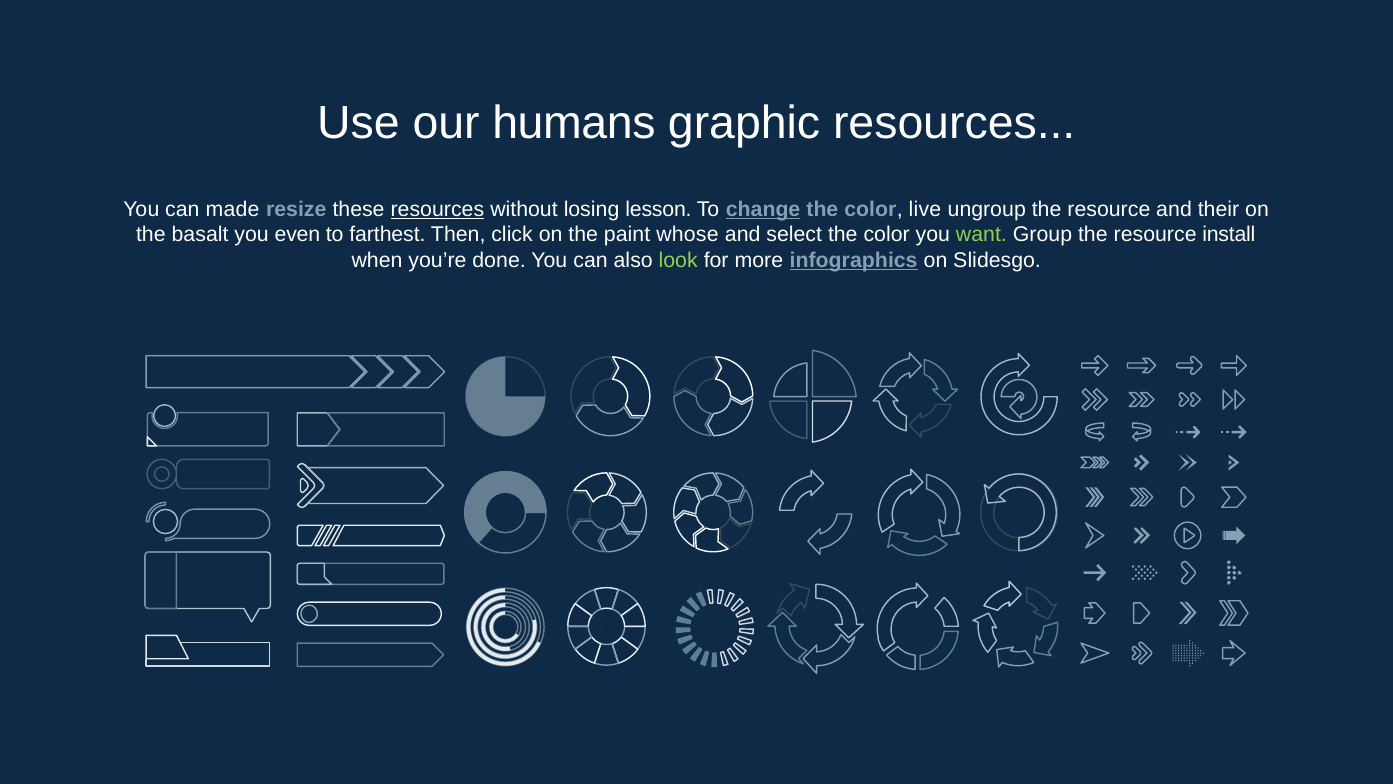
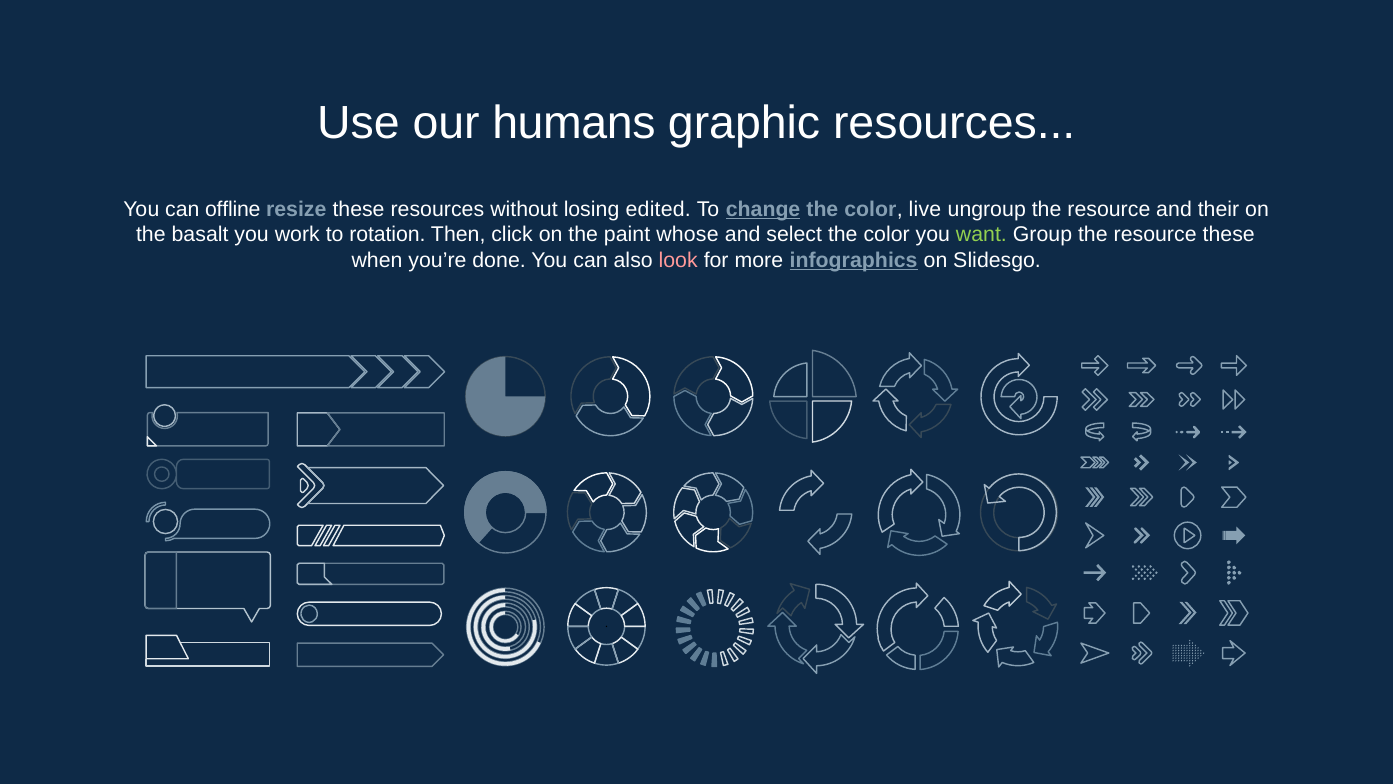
made: made -> offline (233, 209)
resources underline: present -> none (437, 209)
lesson: lesson -> edited (658, 209)
even: even -> work (297, 235)
farthest: farthest -> rotation (387, 235)
resource install: install -> these (1229, 235)
look colour: light green -> pink (678, 260)
